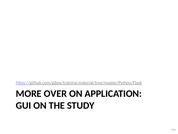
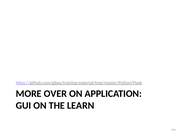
STUDY: STUDY -> LEARN (81, 105)
